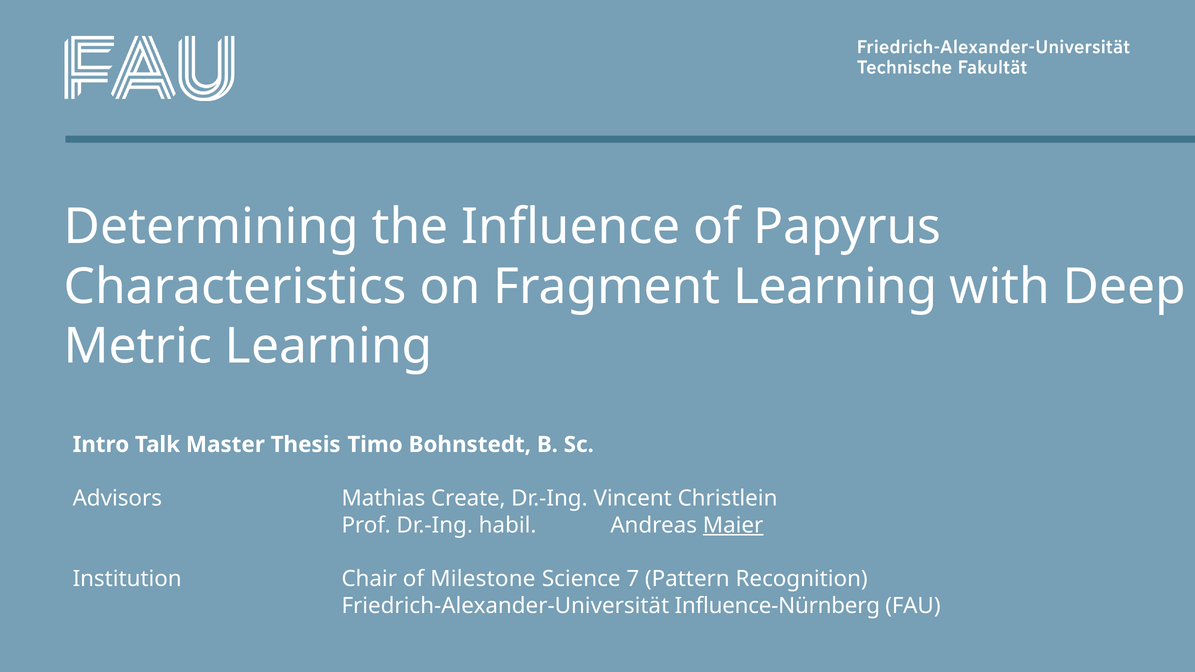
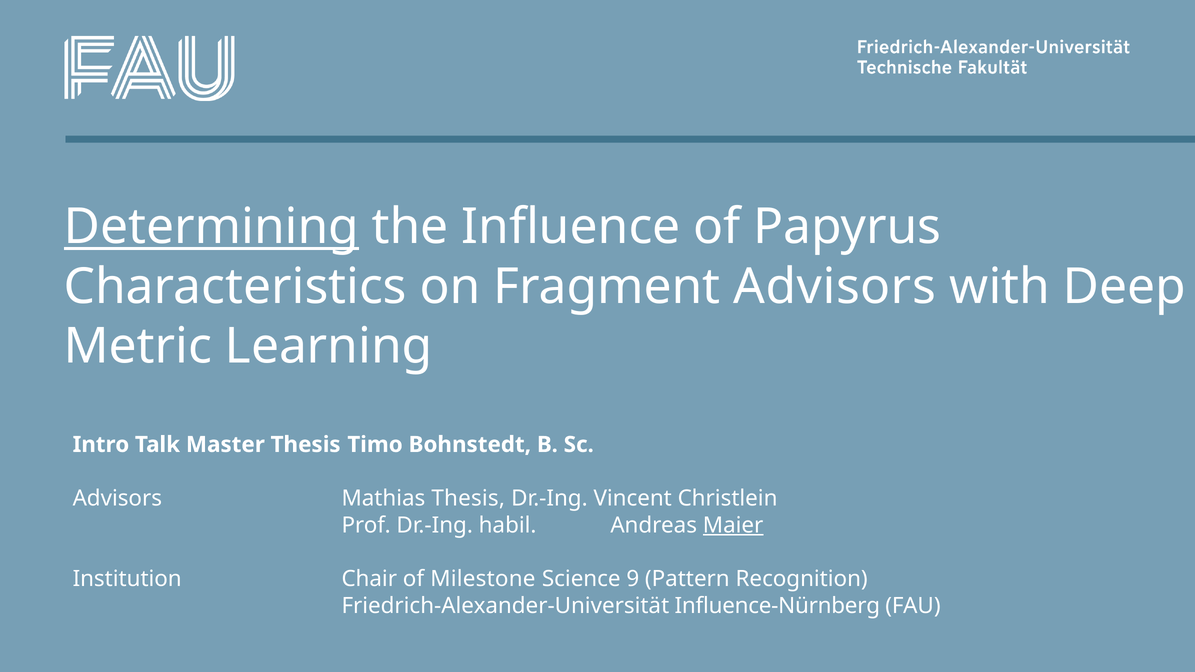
Determining underline: none -> present (211, 227)
Fragment Learning: Learning -> Advisors (835, 287)
Mathias Create: Create -> Thesis (468, 498)
7: 7 -> 9 (633, 579)
